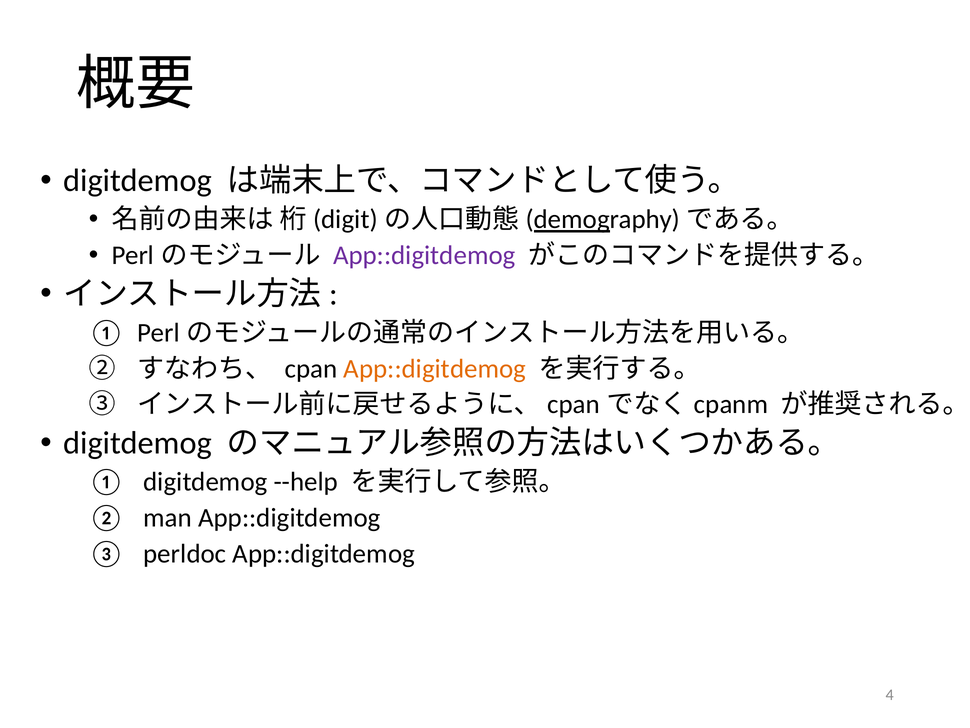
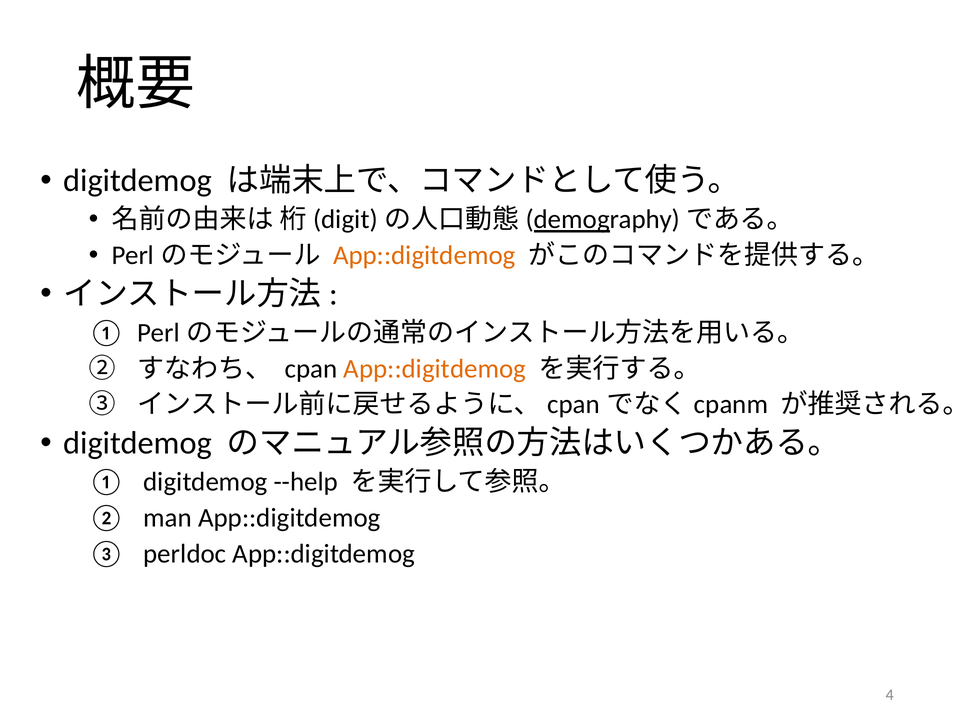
App::digitdemog colour: purple -> orange (424, 255)
